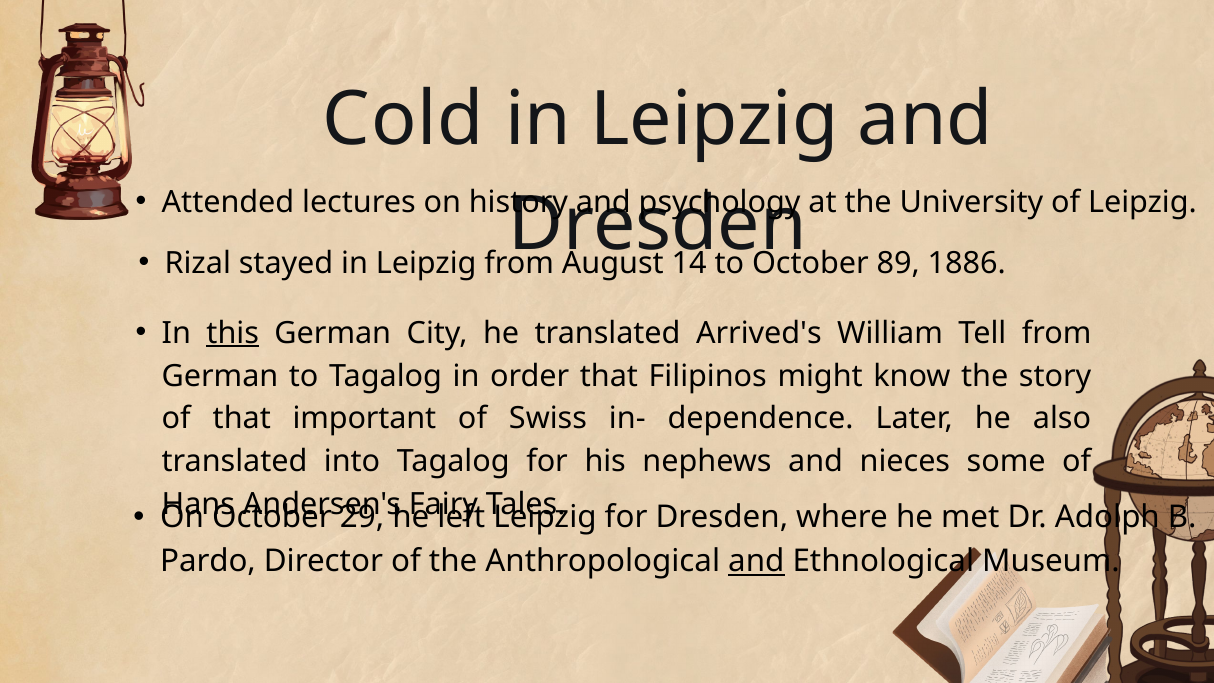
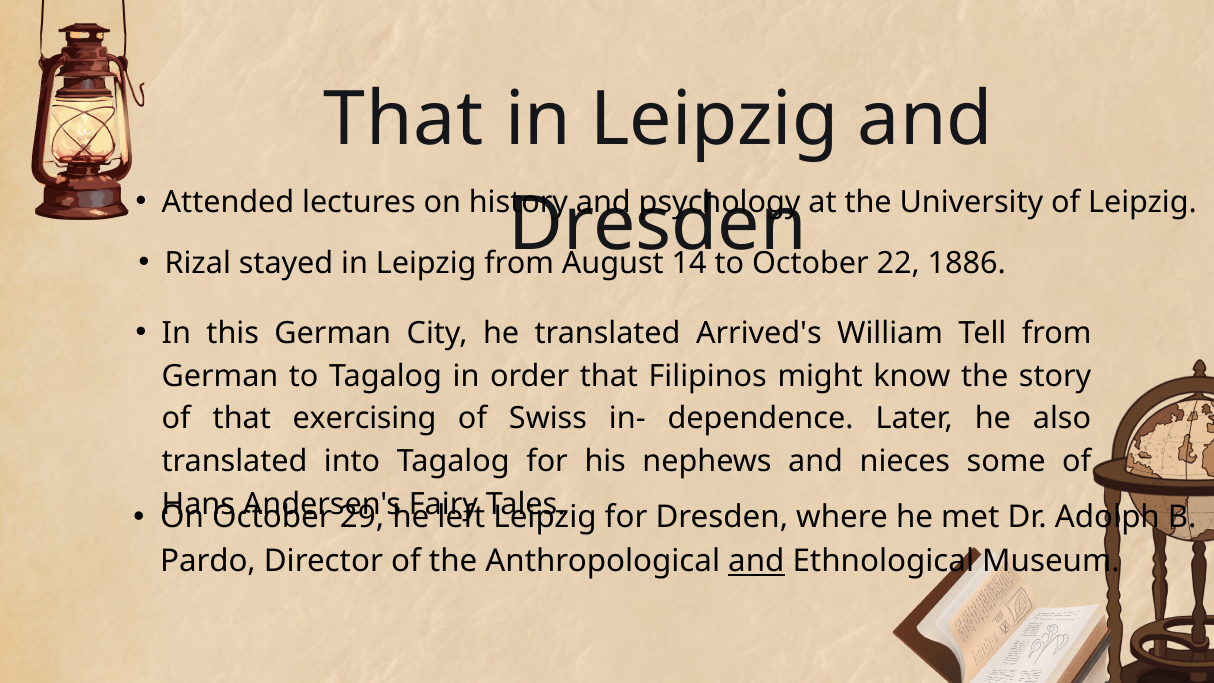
Cold: Cold -> That (404, 119)
89: 89 -> 22 (898, 263)
this underline: present -> none (233, 333)
important: important -> exercising (365, 419)
